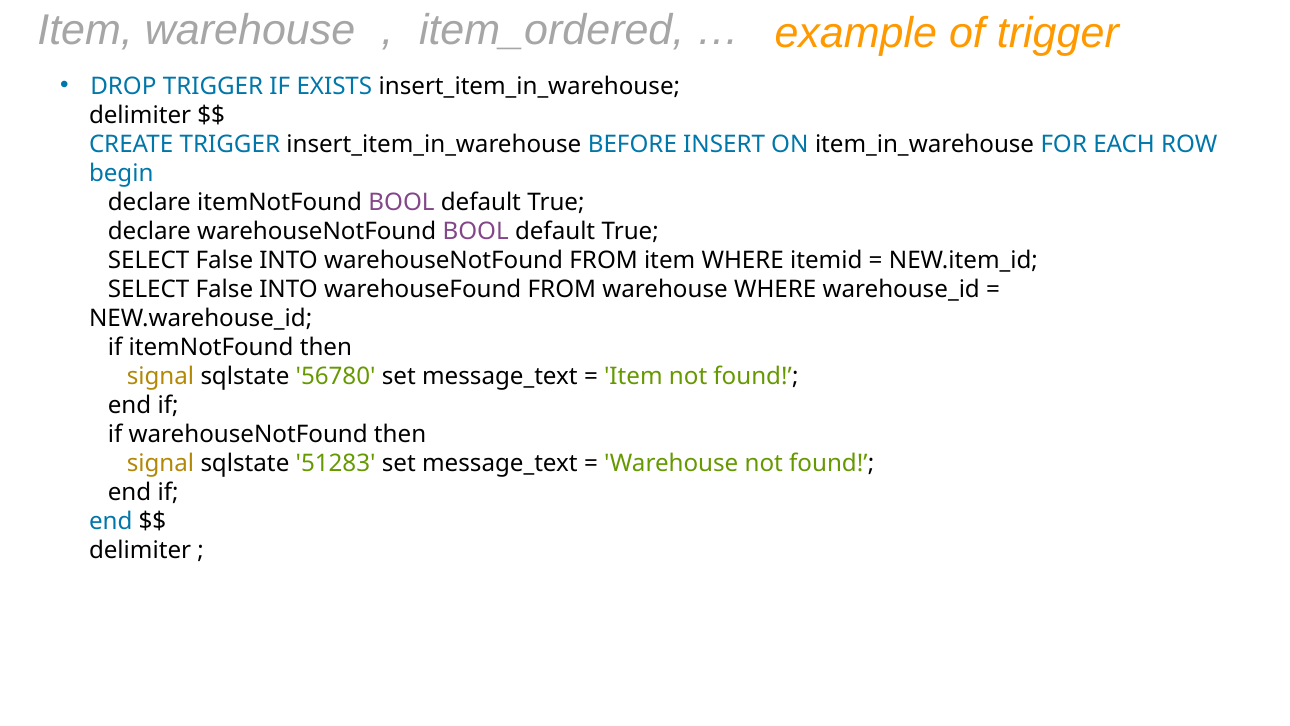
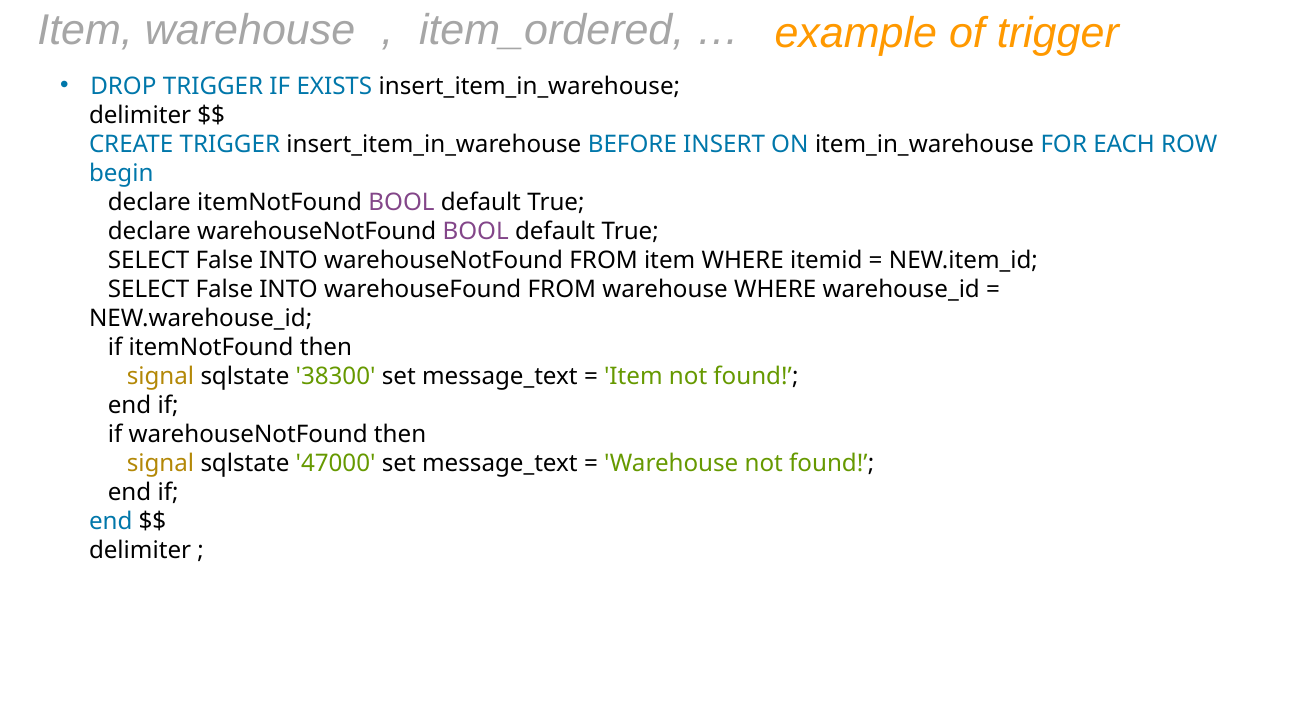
56780: 56780 -> 38300 (336, 376)
51283: 51283 -> 47000 (336, 463)
